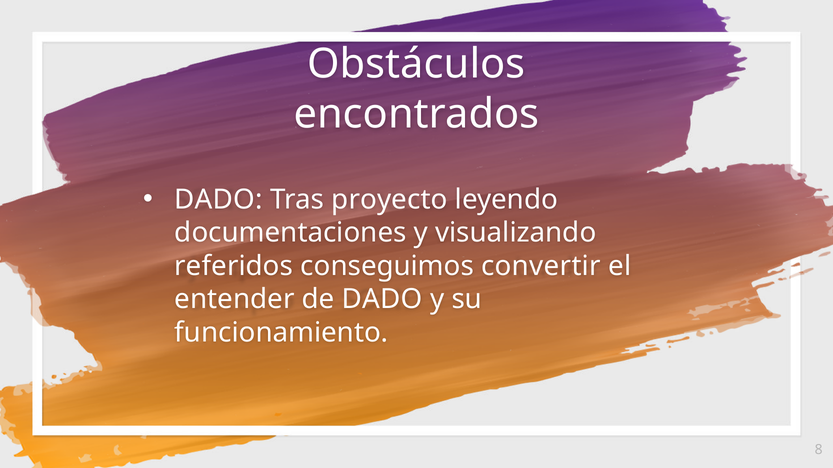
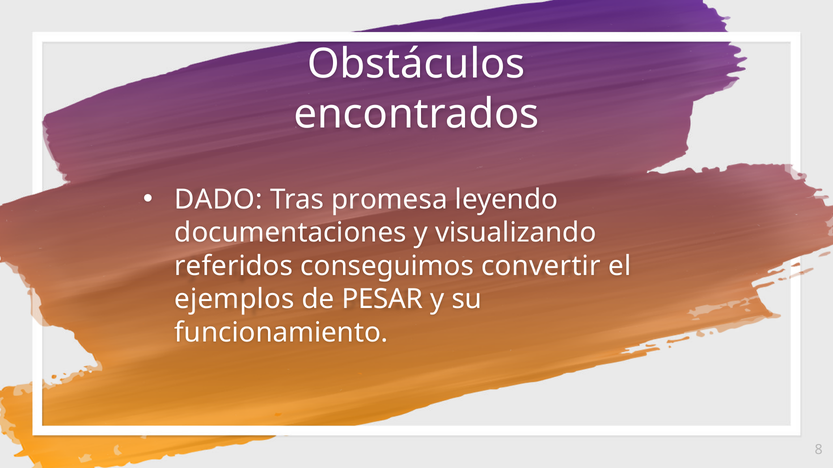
proyecto: proyecto -> promesa (389, 200)
entender: entender -> ejemplos (234, 300)
de DADO: DADO -> PESAR (382, 300)
